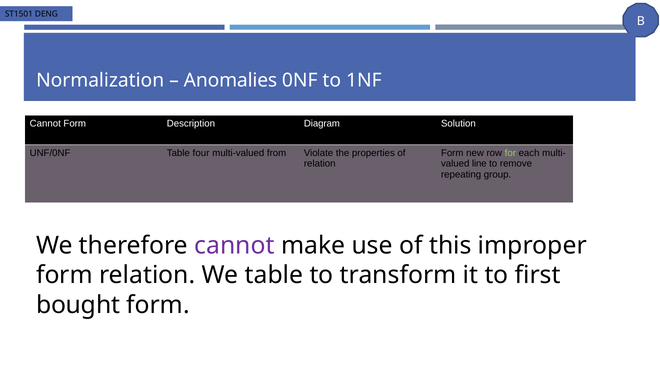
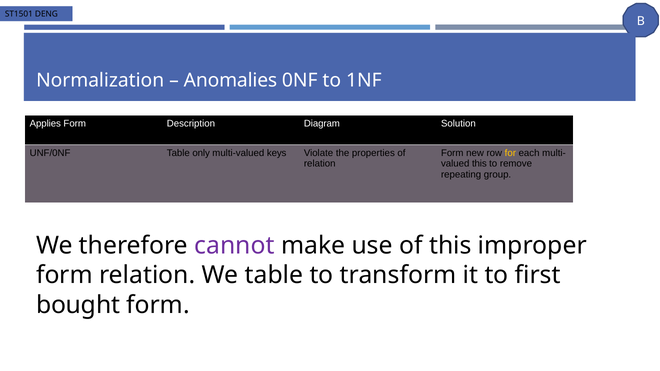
Cannot: Cannot -> Applies (45, 124)
four: four -> only (201, 153)
from: from -> keys (277, 153)
for colour: light green -> yellow (510, 153)
line: line -> this (479, 164)
